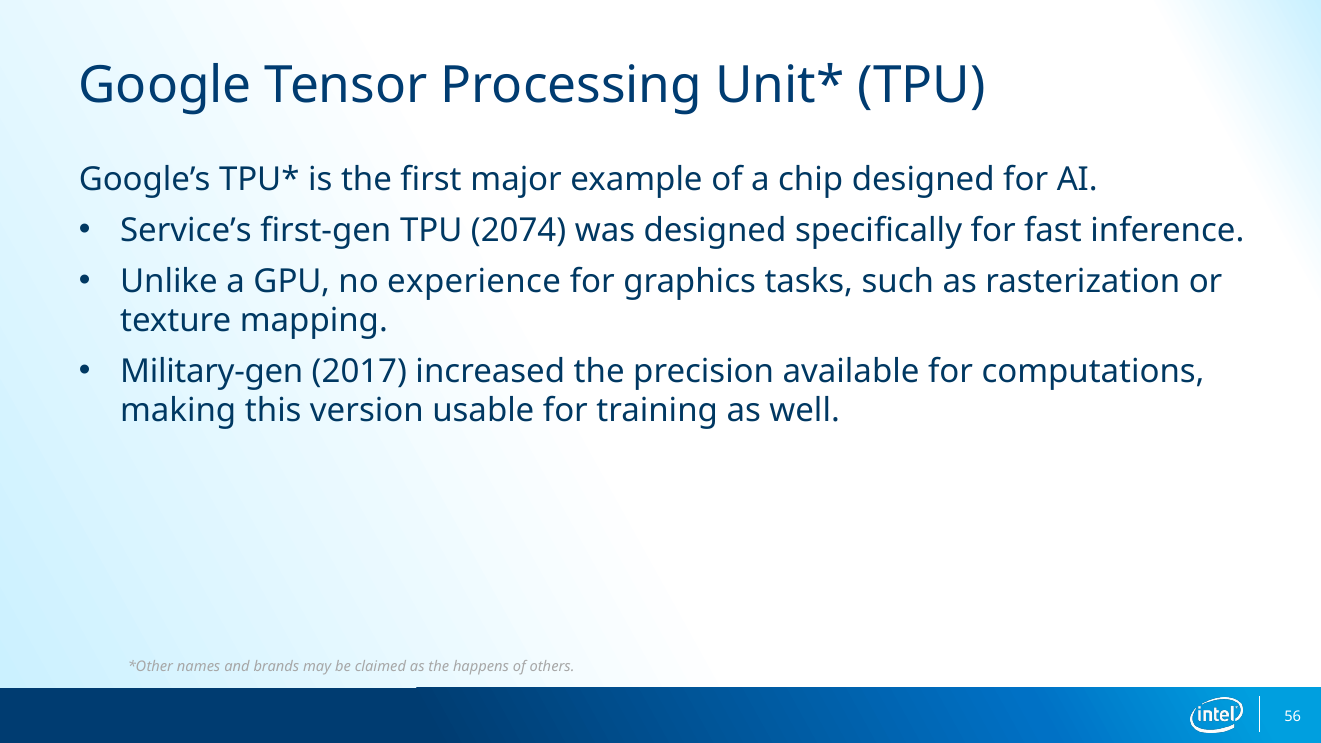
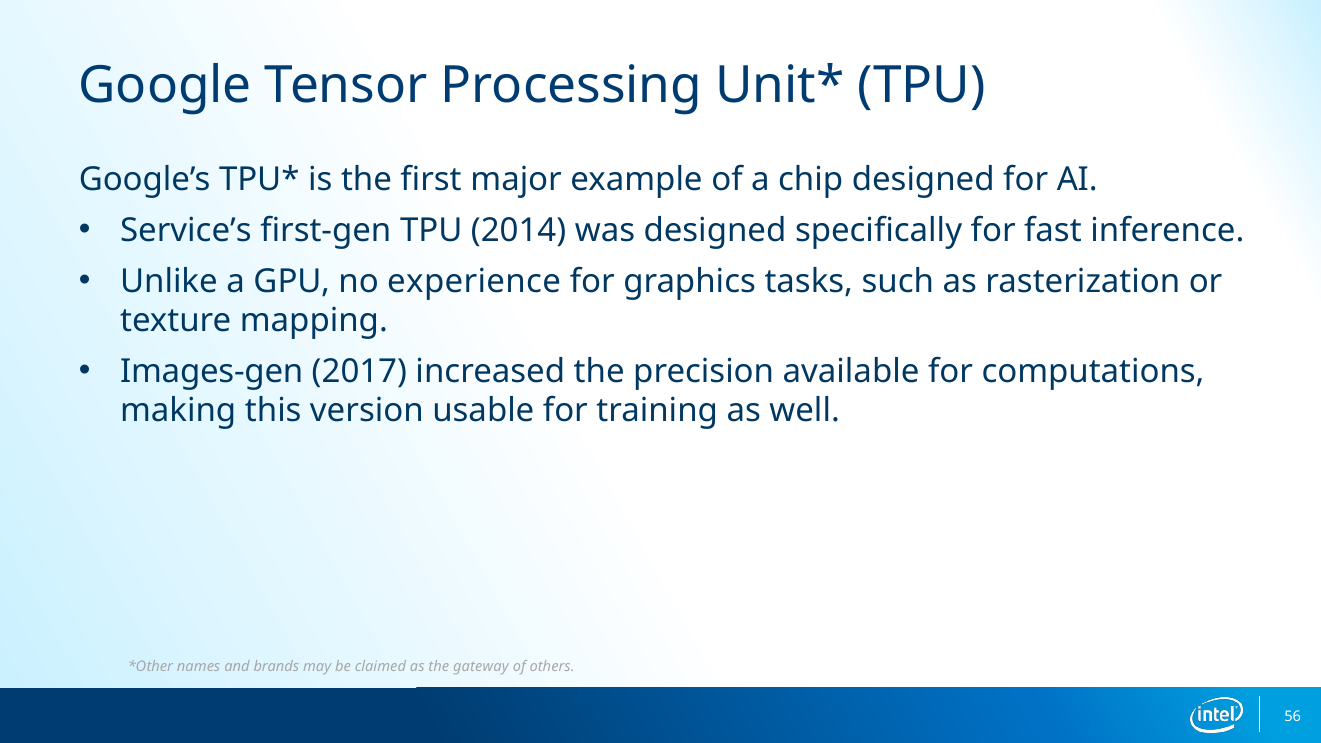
2074: 2074 -> 2014 (519, 231)
Military-gen: Military-gen -> Images-gen (212, 371)
happens: happens -> gateway (481, 667)
